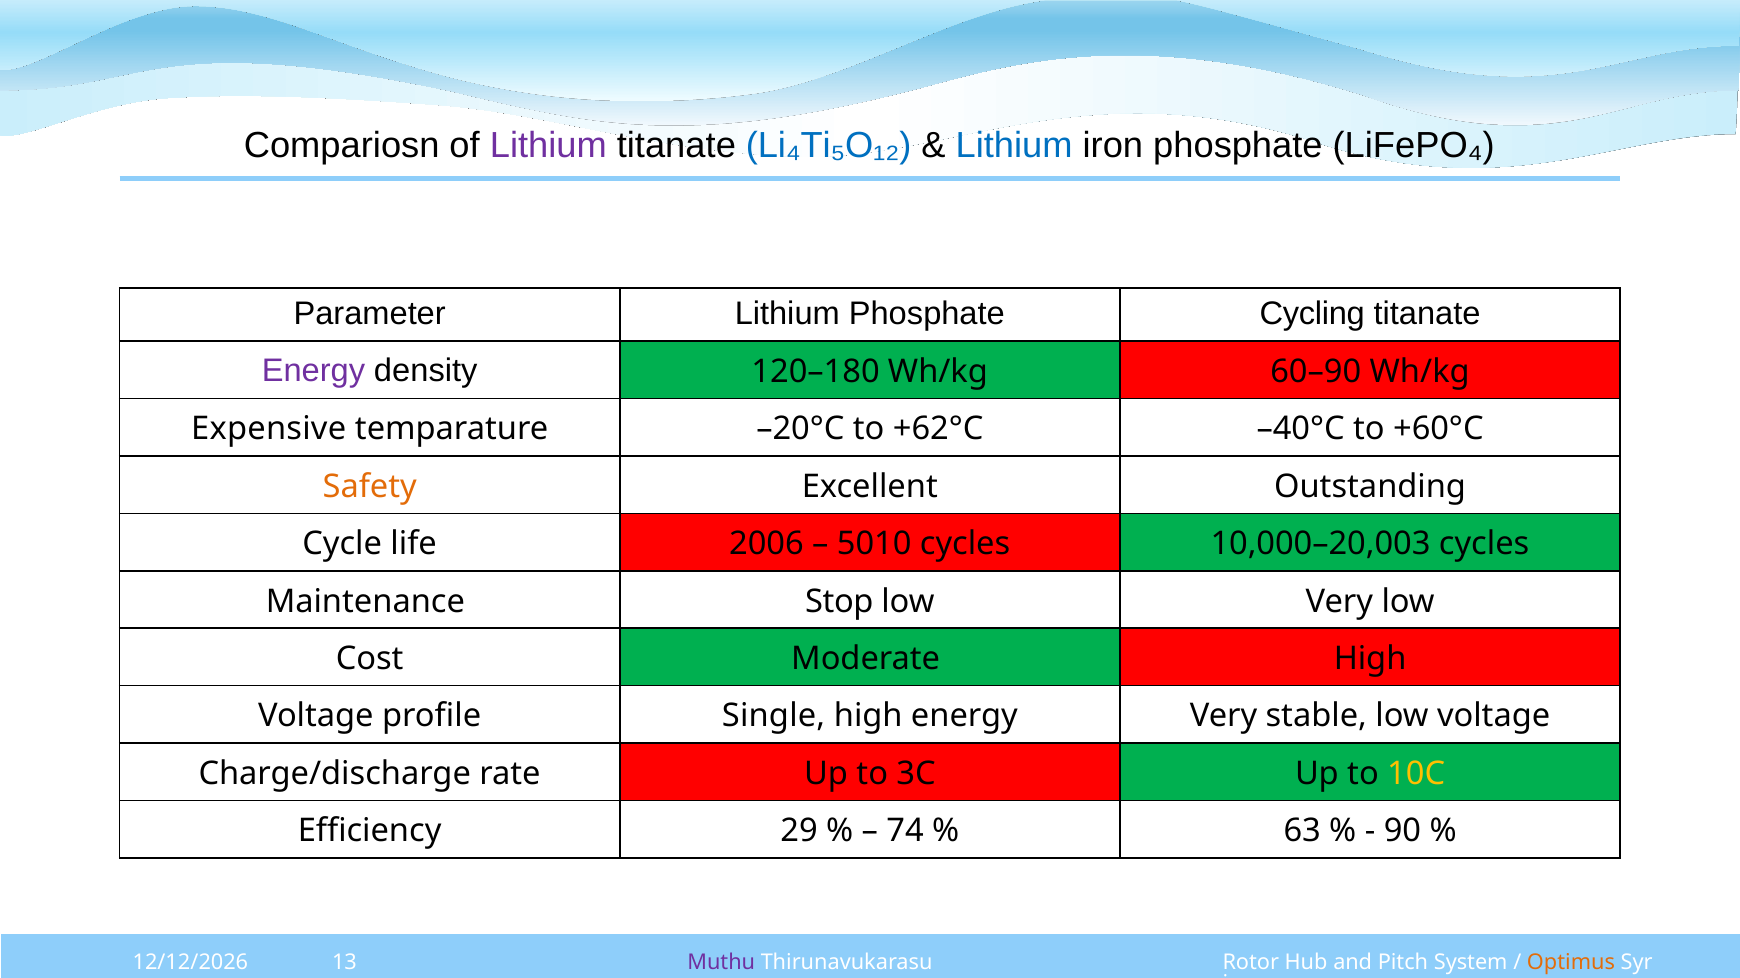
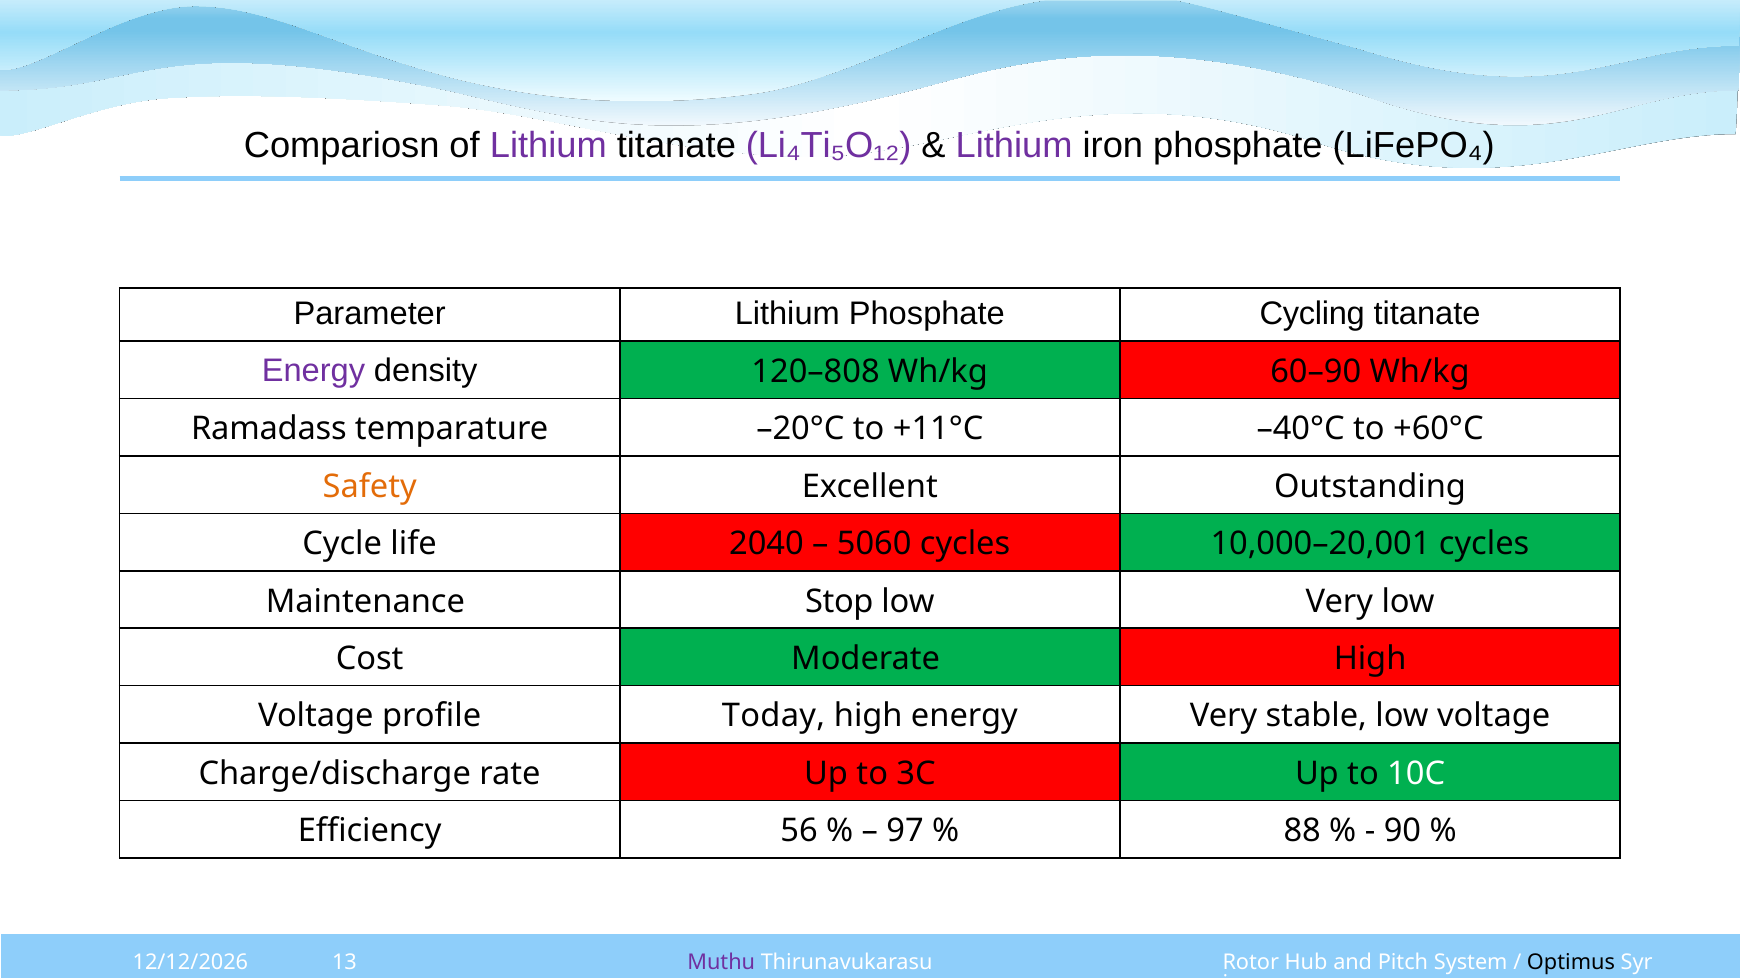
Li₄Ti₅O₁₂ colour: blue -> purple (829, 146)
Lithium colour: blue -> purple (1014, 146)
120–180: 120–180 -> 120–808 (816, 372)
Expensive: Expensive -> Ramadass (269, 429)
+62°C: +62°C -> +11°C (938, 429)
2006: 2006 -> 2040 (766, 544)
5010: 5010 -> 5060 (874, 544)
10,000–20,003: 10,000–20,003 -> 10,000–20,001 (1320, 544)
Single: Single -> Today (774, 717)
10C colour: yellow -> white (1416, 774)
29: 29 -> 56 (799, 832)
74: 74 -> 97 (905, 832)
63: 63 -> 88 (1302, 832)
Optimus colour: orange -> black (1571, 963)
